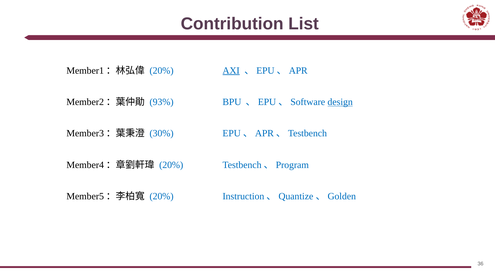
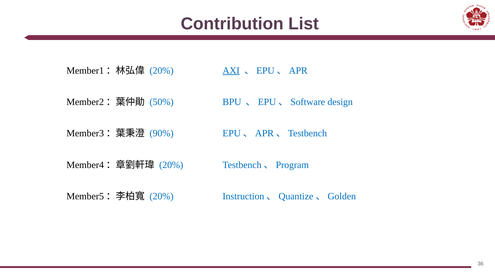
93%: 93% -> 50% (162, 102)
design underline: present -> none (340, 102)
30%: 30% -> 90% (162, 133)
